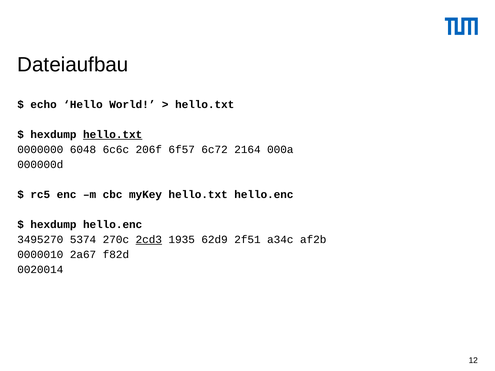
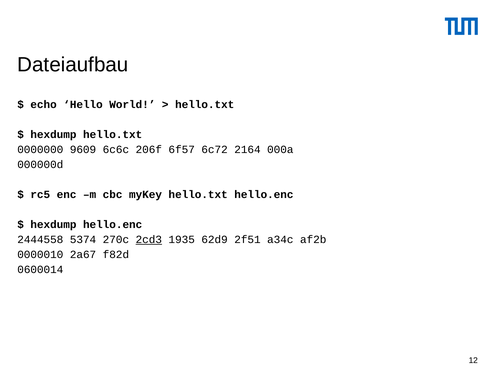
hello.txt underline: present -> none (113, 135)
6048: 6048 -> 9609 (83, 150)
3495270: 3495270 -> 2444558 (40, 240)
0020014: 0020014 -> 0600014 (40, 270)
